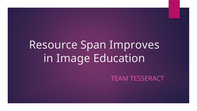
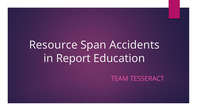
Improves: Improves -> Accidents (134, 45)
Image: Image -> Report (73, 58)
